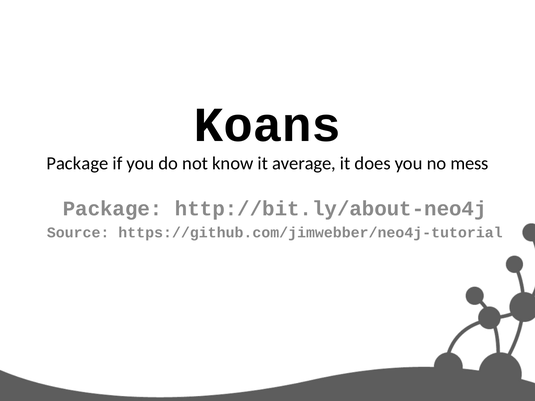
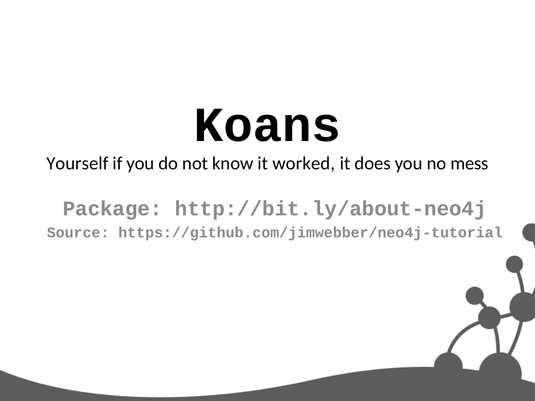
Package: Package -> Yourself (77, 163)
average: average -> worked (304, 163)
